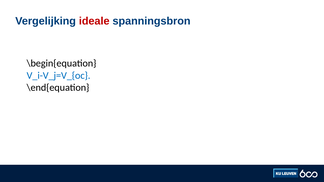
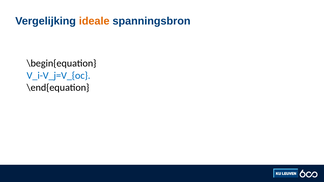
ideale colour: red -> orange (94, 21)
